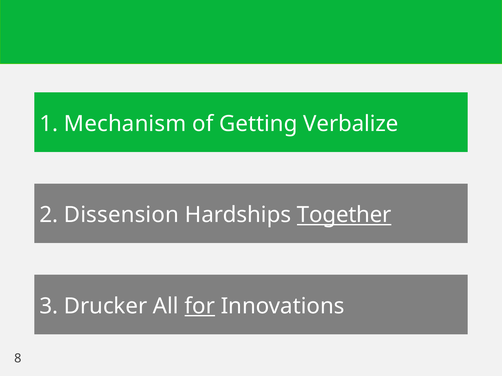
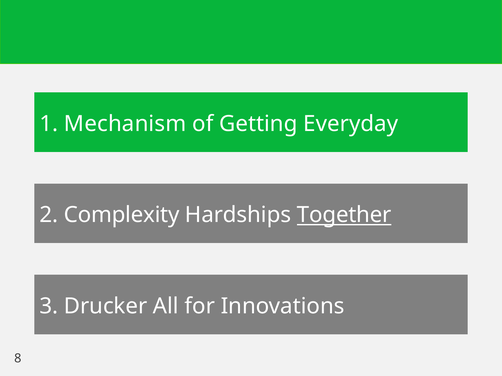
Verbalize: Verbalize -> Everyday (351, 124)
Dissension: Dissension -> Complexity (122, 215)
for underline: present -> none (200, 307)
